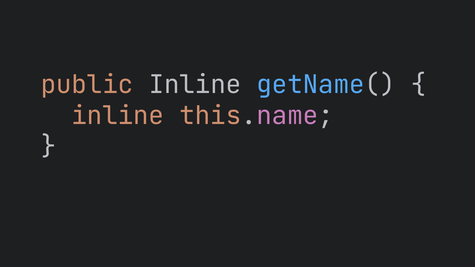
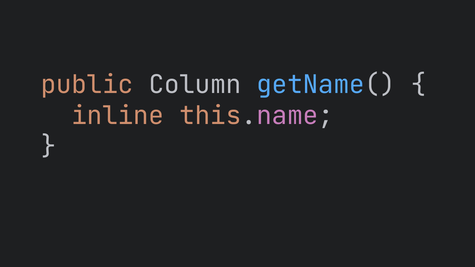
public Inline: Inline -> Column (195, 85)
